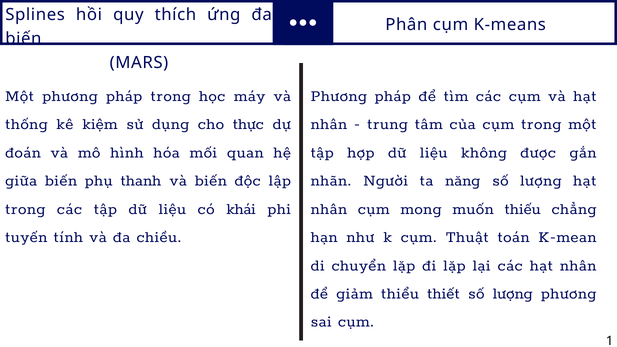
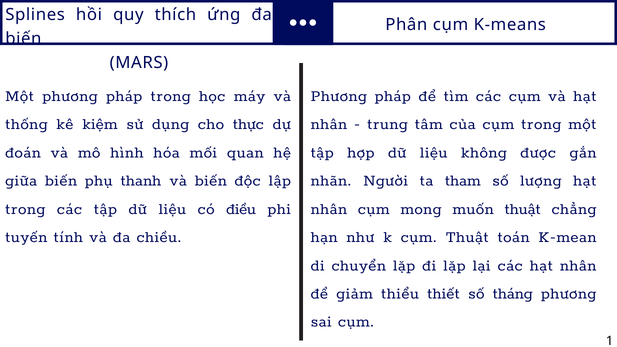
năng: năng -> tham (463, 180)
khái: khái -> điều (241, 208)
muốn thiếu: thiếu -> thuật (523, 208)
lượng: lượng -> tháng (513, 293)
